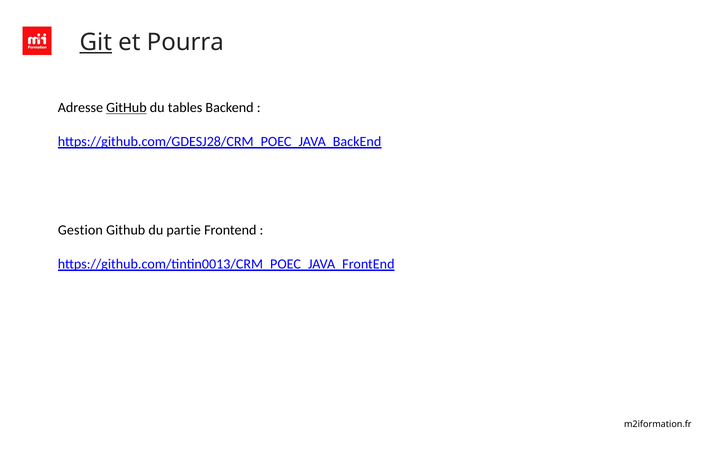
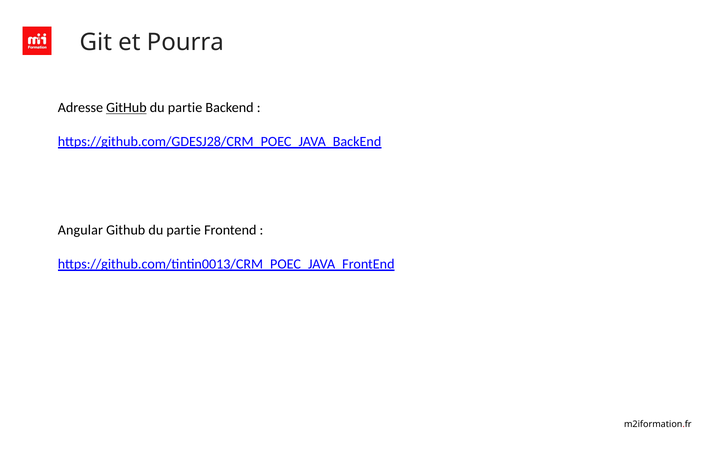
Git underline: present -> none (96, 42)
tables: tables -> partie (185, 108)
Gestion: Gestion -> Angular (80, 230)
